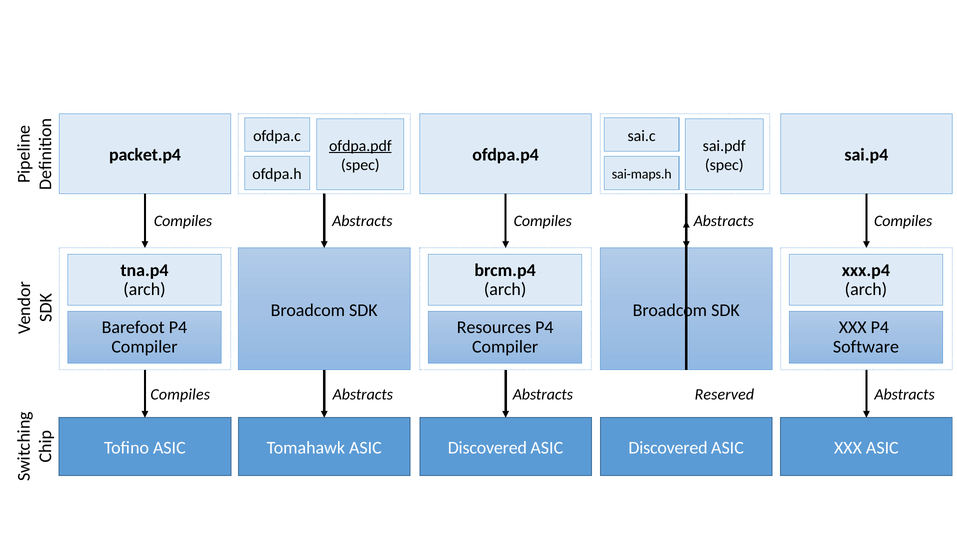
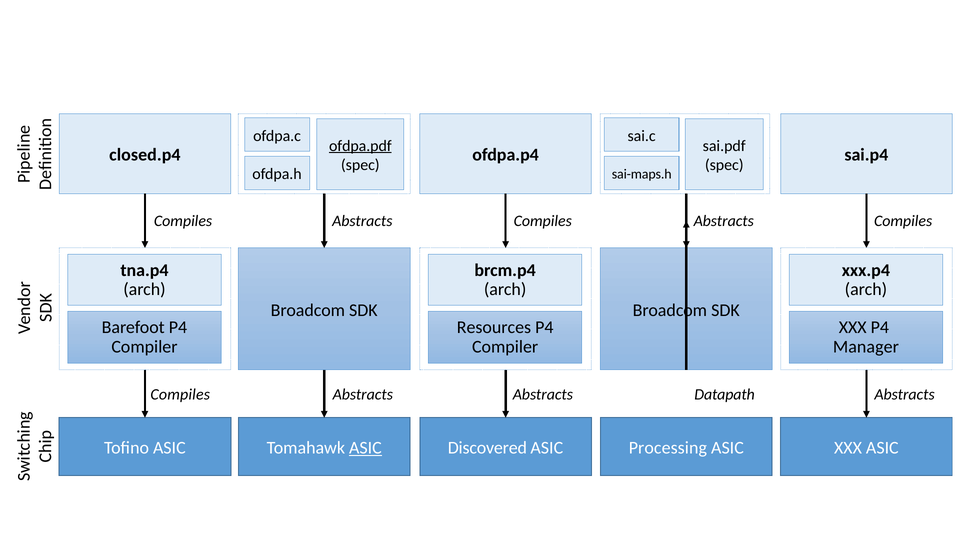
packet.p4: packet.p4 -> closed.p4 (145, 155)
Software: Software -> Manager (866, 347)
Reserved: Reserved -> Datapath (725, 395)
ASIC underline: none -> present (365, 448)
Discovered: Discovered -> Processing (668, 448)
